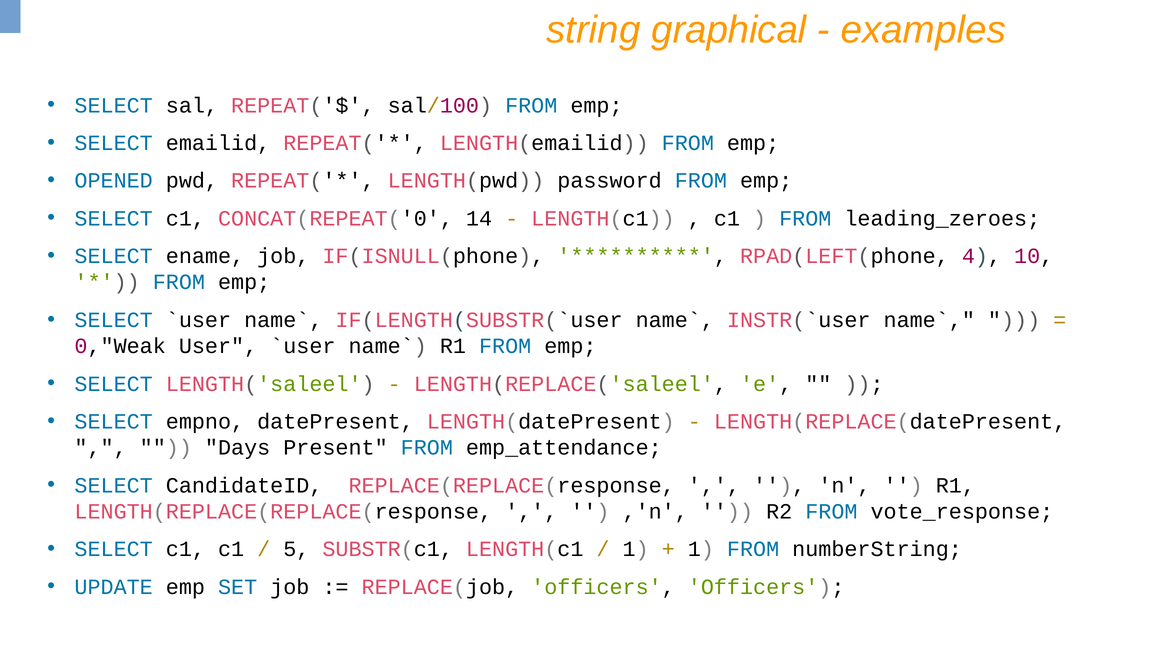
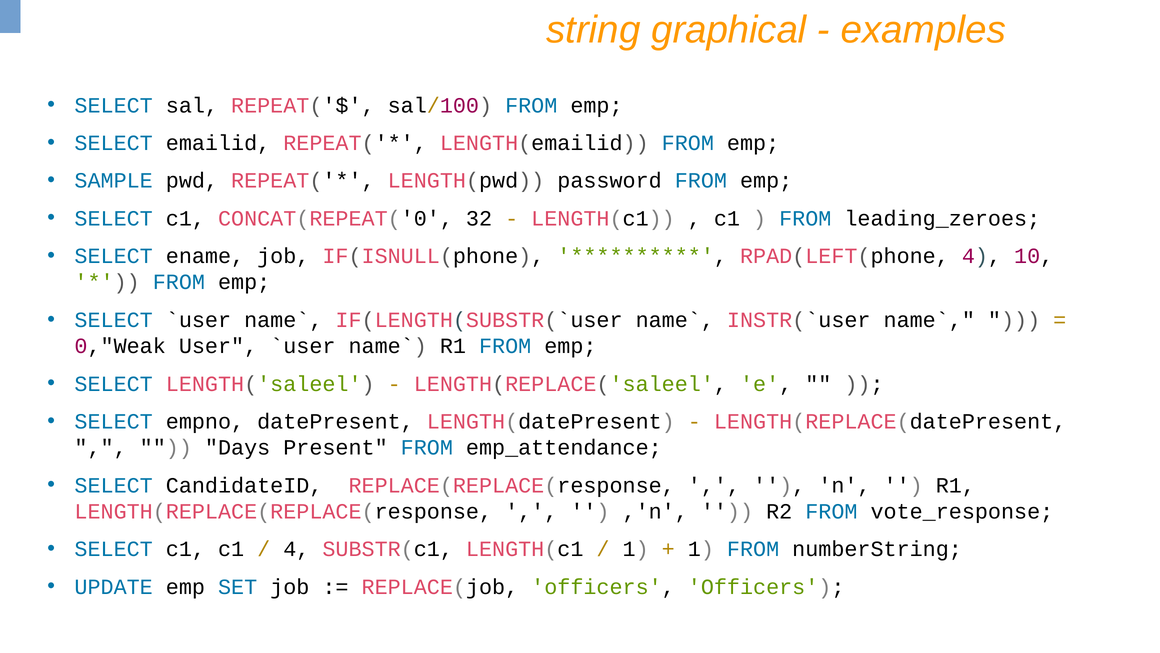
OPENED: OPENED -> SAMPLE (114, 181)
14: 14 -> 32 (479, 218)
5: 5 -> 4 (296, 549)
